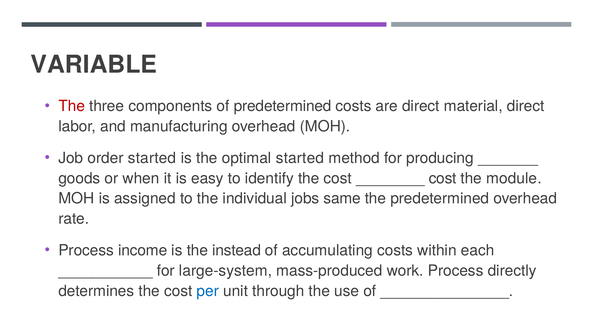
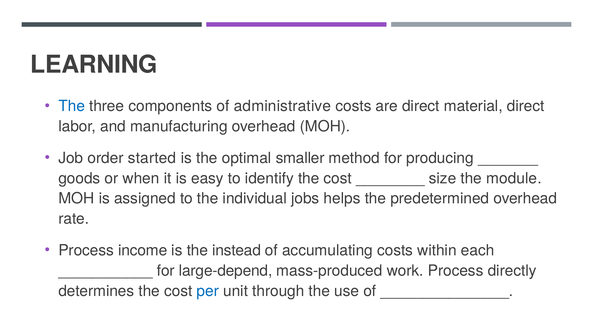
VARIABLE: VARIABLE -> LEARNING (94, 65)
The colour: red -> blue (72, 106)
of predetermined: predetermined -> administrative (282, 106)
optimal started: started -> smaller (300, 158)
cost: cost -> size (443, 179)
same: same -> helps (342, 199)
large-system: large-system -> large-depend (226, 271)
